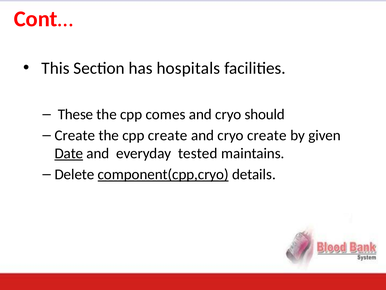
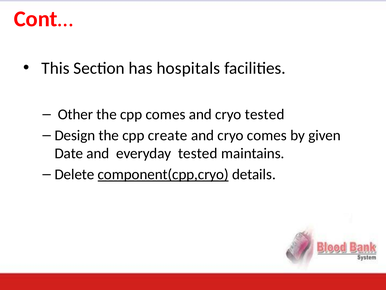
These: These -> Other (75, 114)
cryo should: should -> tested (265, 114)
Create: Create -> Design (75, 135)
cryo create: create -> comes (267, 135)
Date underline: present -> none (69, 153)
